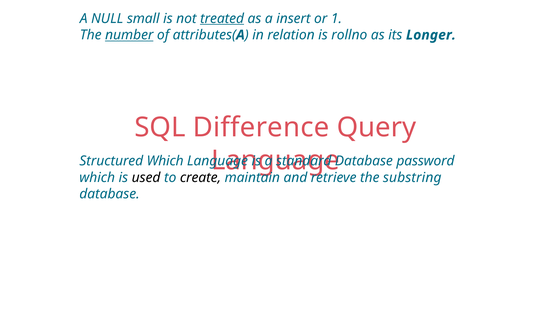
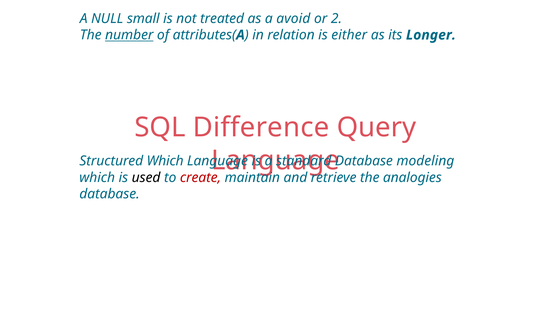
treated underline: present -> none (222, 18)
insert: insert -> avoid (293, 18)
1: 1 -> 2 (336, 18)
rollno: rollno -> either (349, 35)
password: password -> modeling (425, 161)
create colour: black -> red (201, 178)
substring: substring -> analogies (412, 178)
